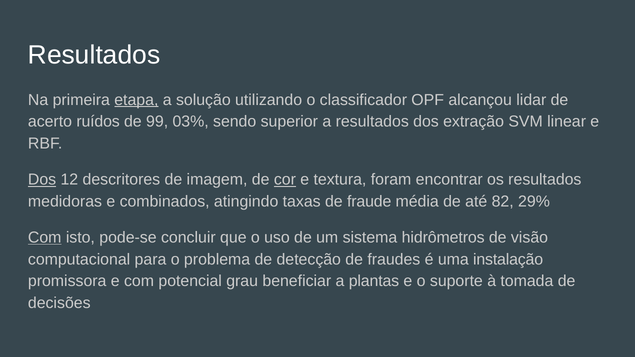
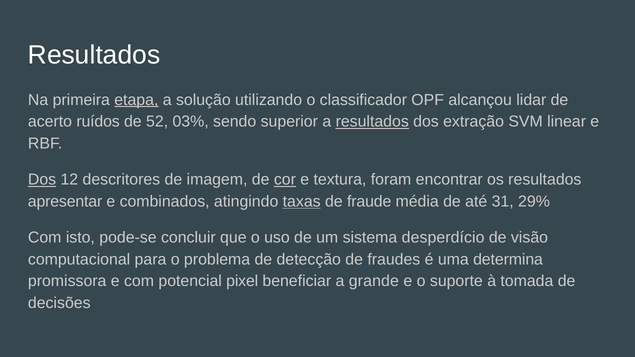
99: 99 -> 52 (157, 122)
resultados underline: none -> present (372, 122)
medidoras: medidoras -> apresentar (65, 202)
taxas underline: none -> present (302, 202)
82: 82 -> 31 (503, 202)
Com underline: present -> none (45, 238)
hidrômetros: hidrômetros -> desperdício (443, 238)
instalação: instalação -> determina (508, 259)
grau: grau -> pixel (242, 281)
plantas: plantas -> grande (374, 281)
